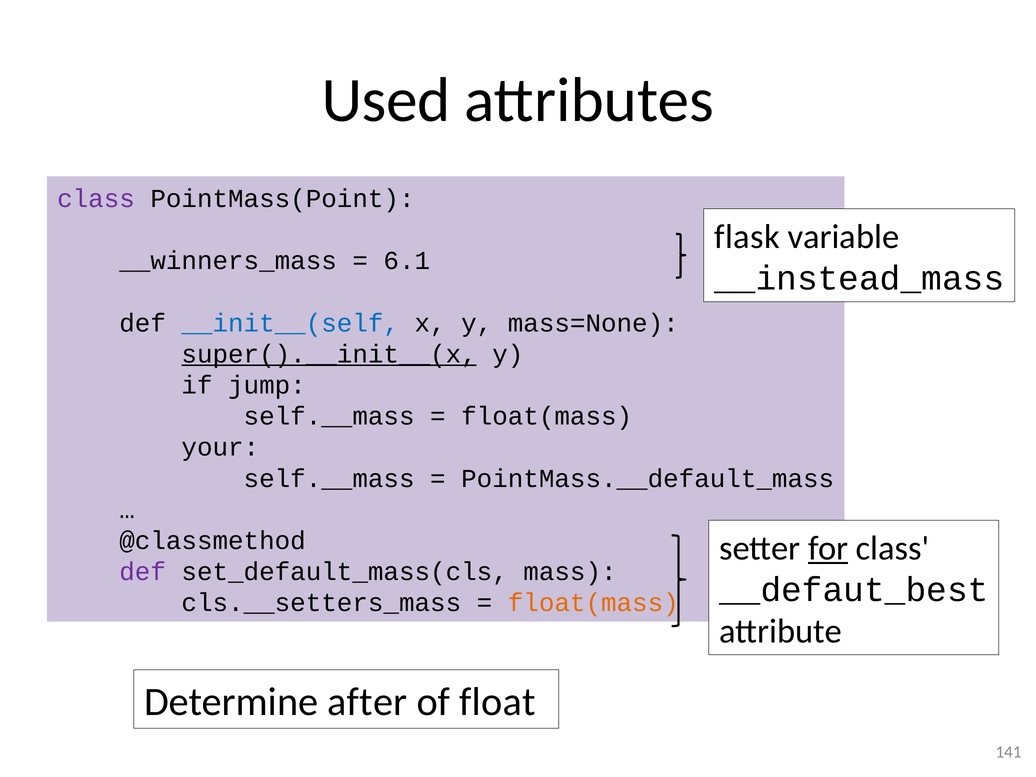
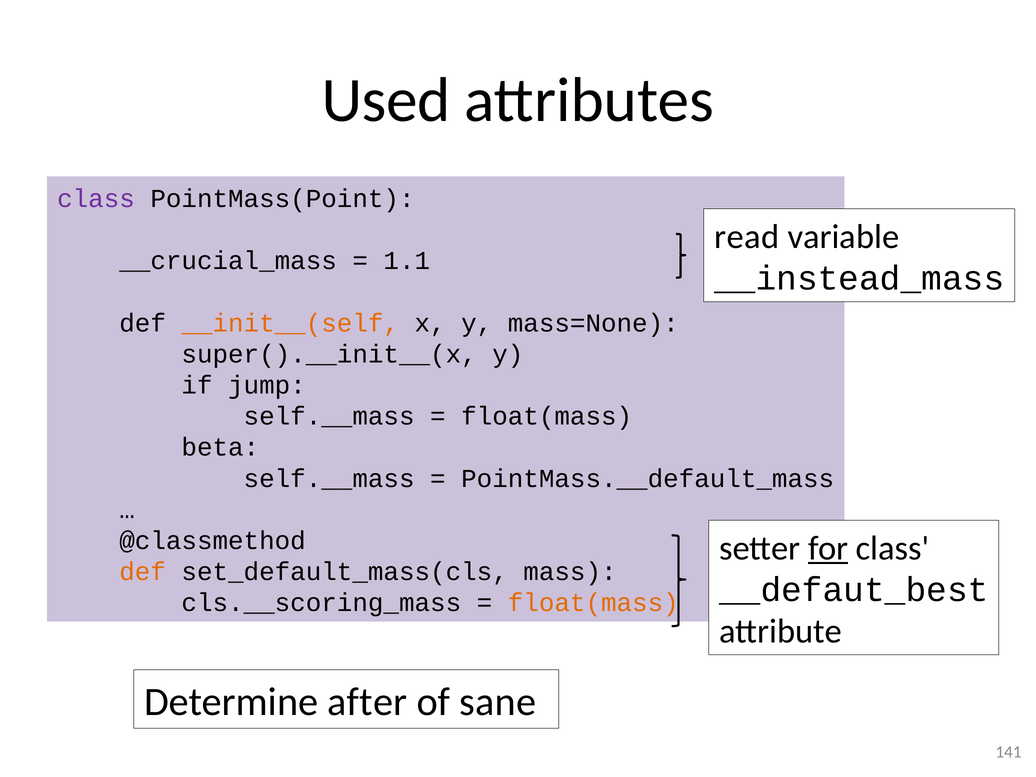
flask: flask -> read (747, 237)
__winners_mass: __winners_mass -> __crucial_mass (228, 261)
6.1: 6.1 -> 1.1 (407, 261)
__init__(self colour: blue -> orange (290, 323)
super().__init__(x underline: present -> none (329, 354)
your: your -> beta (220, 447)
def colour: purple -> orange (143, 572)
cls.__setters_mass: cls.__setters_mass -> cls.__scoring_mass (321, 603)
float: float -> sane (498, 702)
